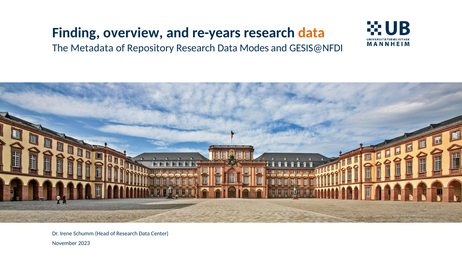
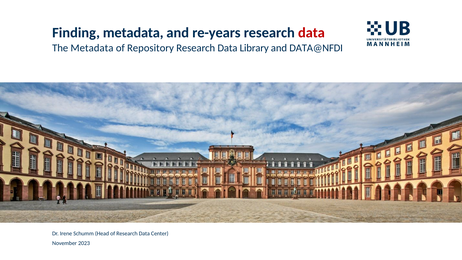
Finding overview: overview -> metadata (133, 33)
data colour: orange -> red (311, 33)
Modes: Modes -> Library (254, 48)
GESIS@NFDI: GESIS@NFDI -> DATA@NFDI (316, 48)
